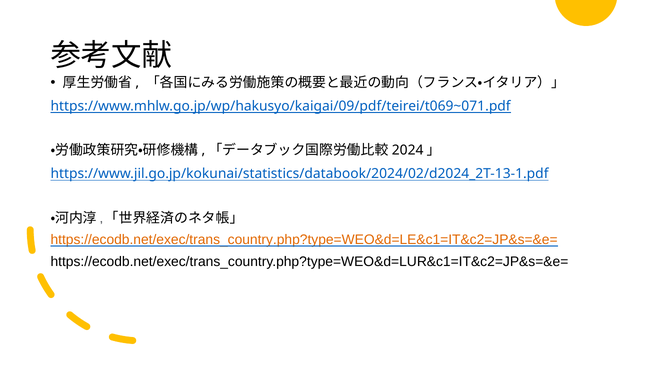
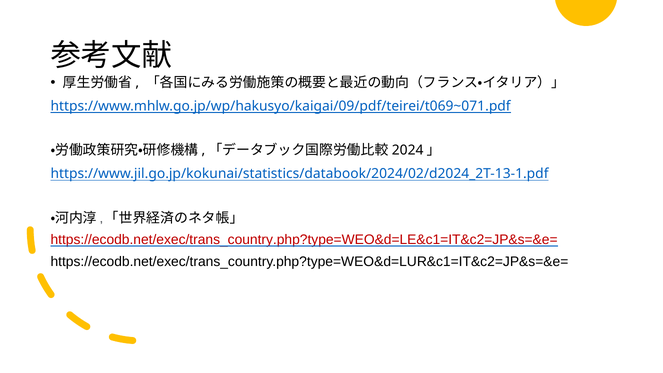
https://ecodb.net/exec/trans_country.php?type=WEO&d=LE&c1=IT&c2=JP&s=&e= colour: orange -> red (304, 240)
